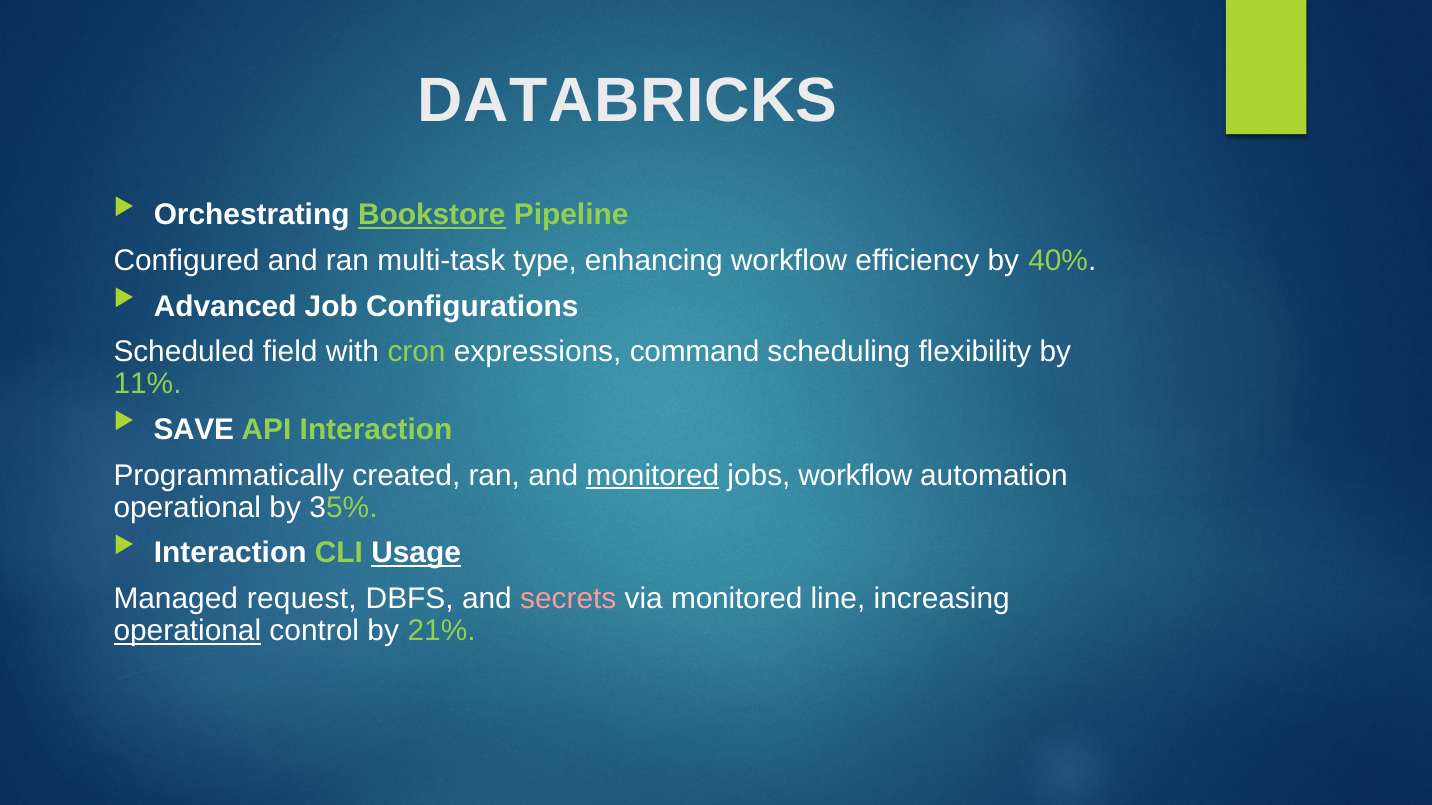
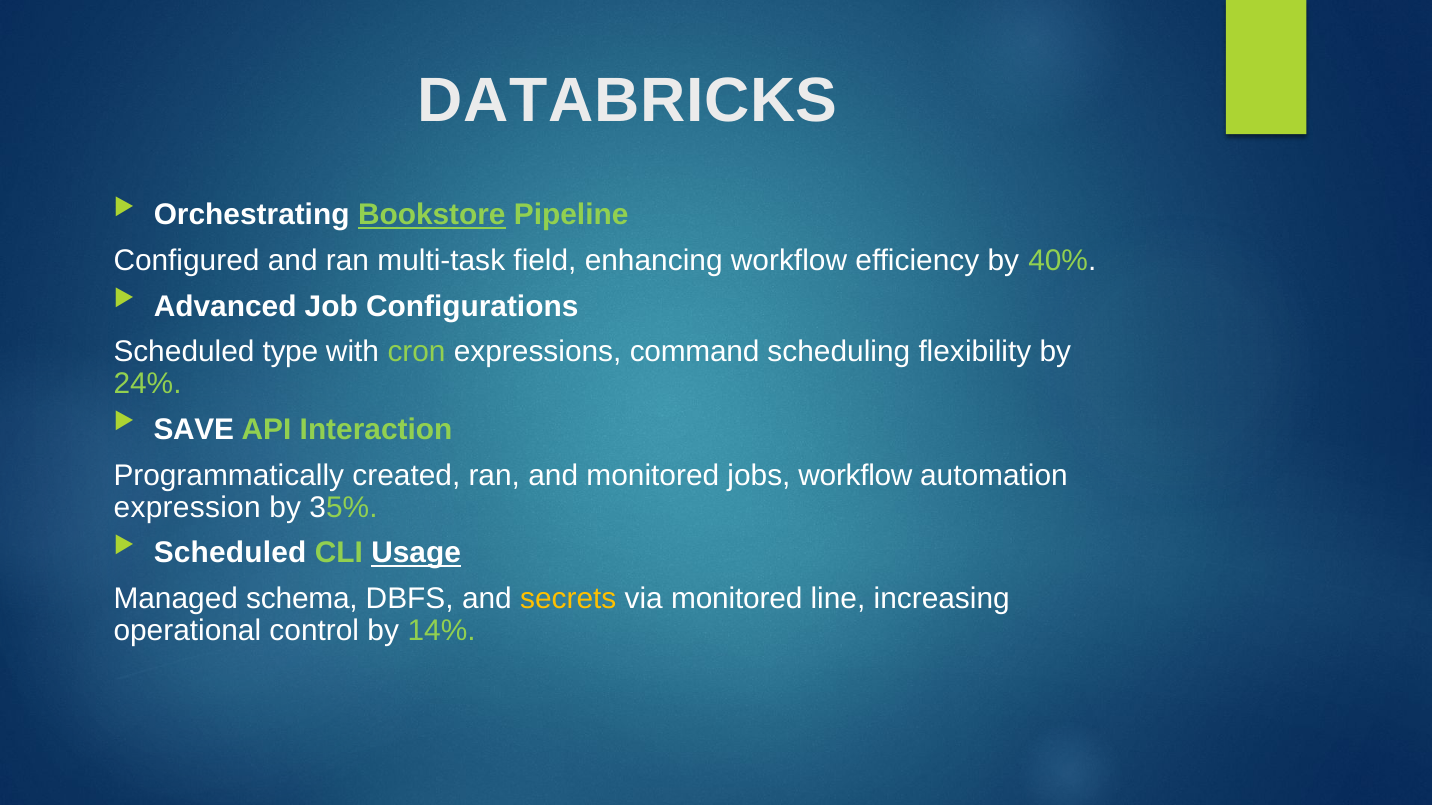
type: type -> field (545, 261)
field: field -> type (290, 352)
11%: 11% -> 24% (148, 384)
monitored underline: present -> none (653, 476)
operational: operational -> expression (187, 508)
Interaction: Interaction -> Scheduled (230, 553)
request: request -> schema (302, 599)
secrets colour: pink -> yellow (568, 599)
operational underline: present -> none (187, 631)
21%: 21% -> 14% (442, 631)
